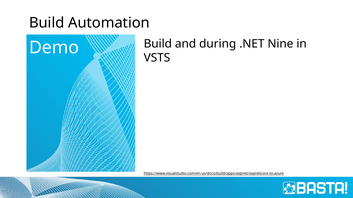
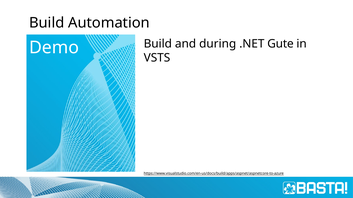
Nine: Nine -> Gute (280, 44)
